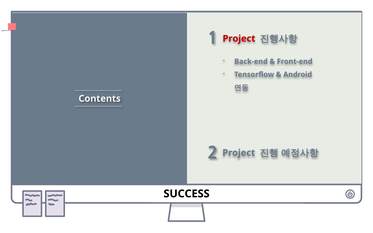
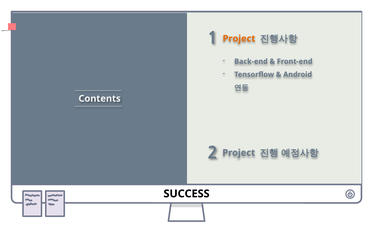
Project colour: red -> orange (239, 39)
